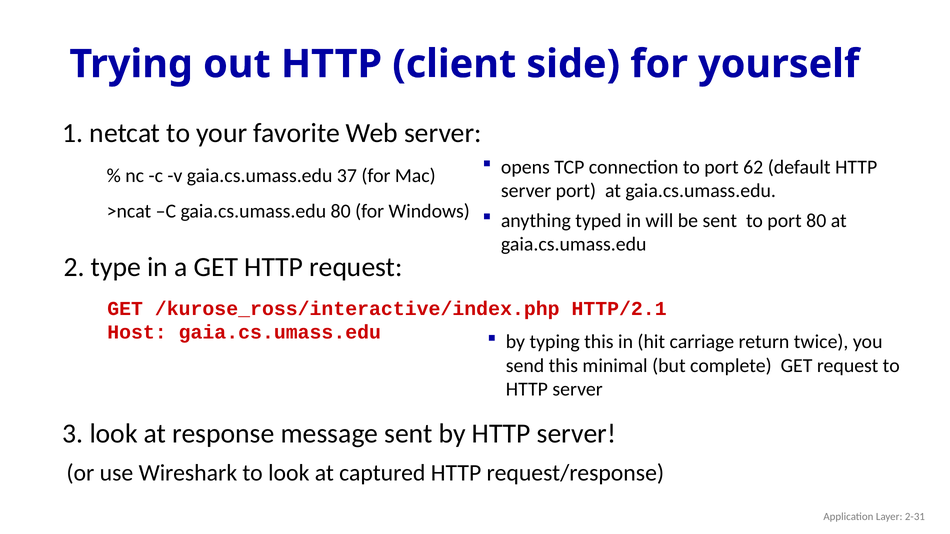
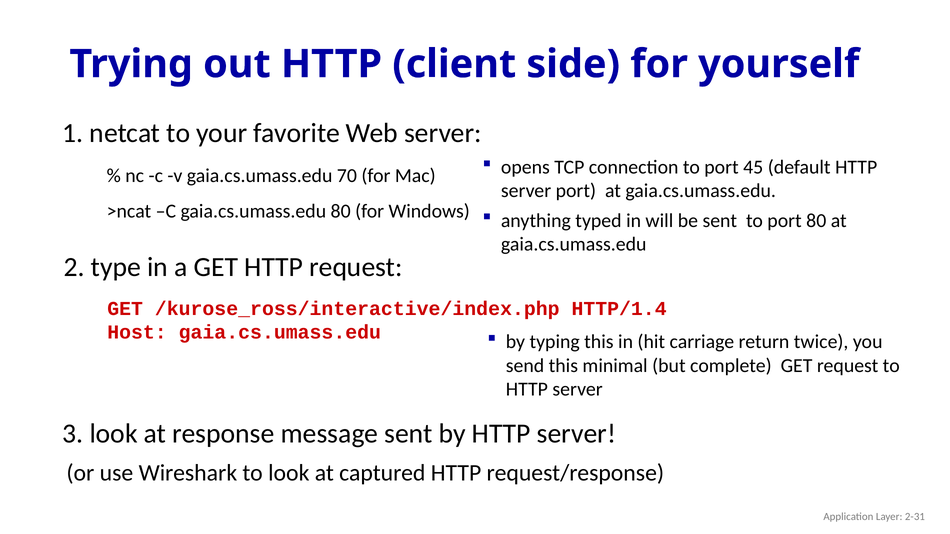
62: 62 -> 45 (753, 167)
37: 37 -> 70 (347, 176)
HTTP/2.1: HTTP/2.1 -> HTTP/1.4 (619, 309)
